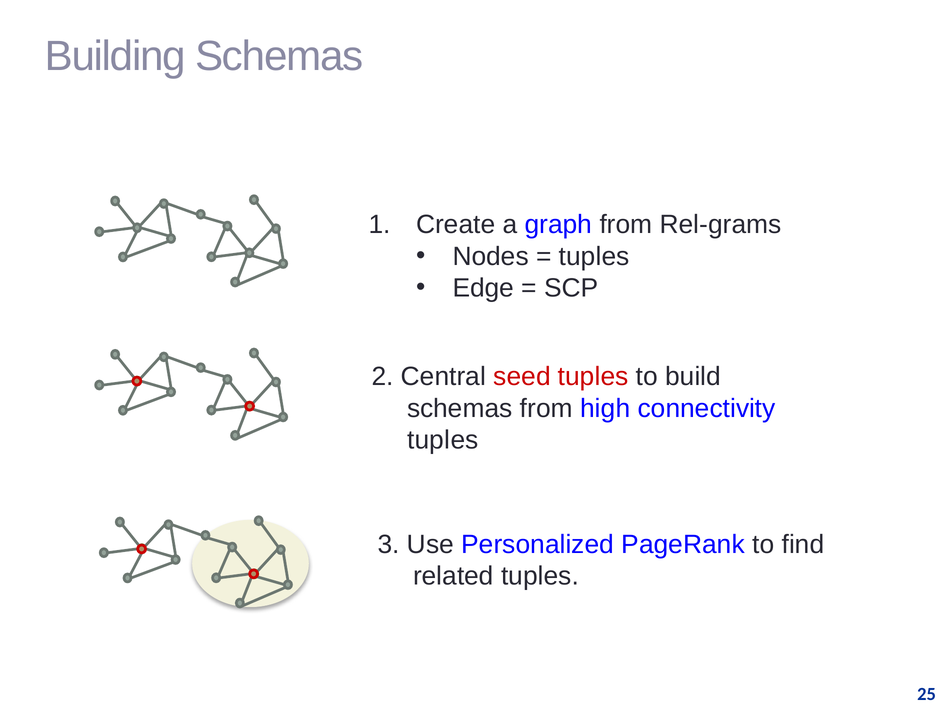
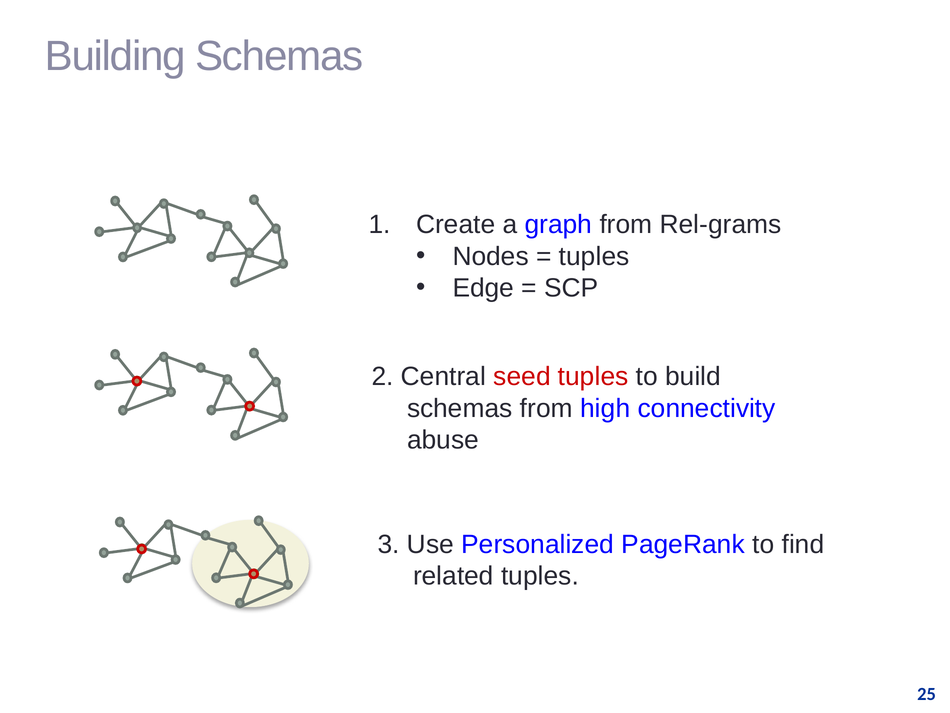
tuples: tuples -> abuse (443, 440)
